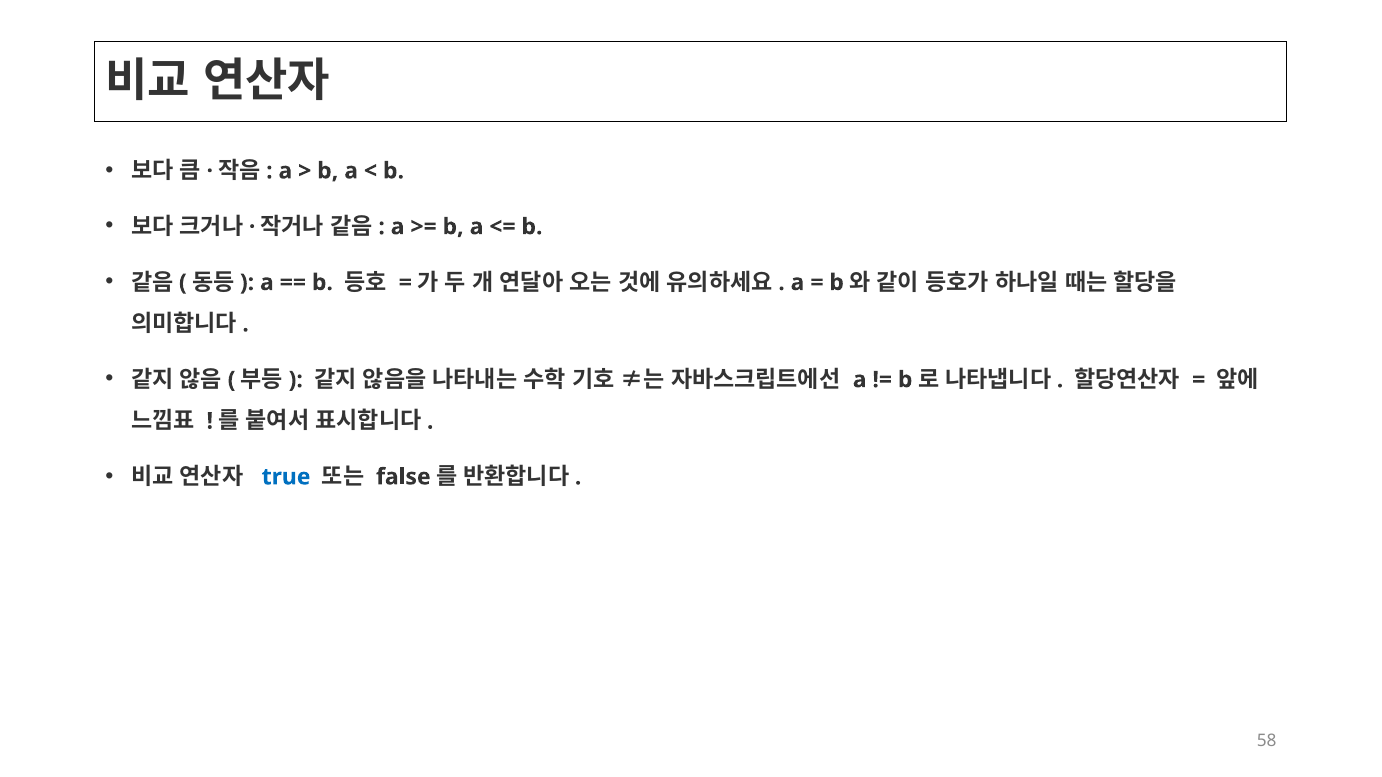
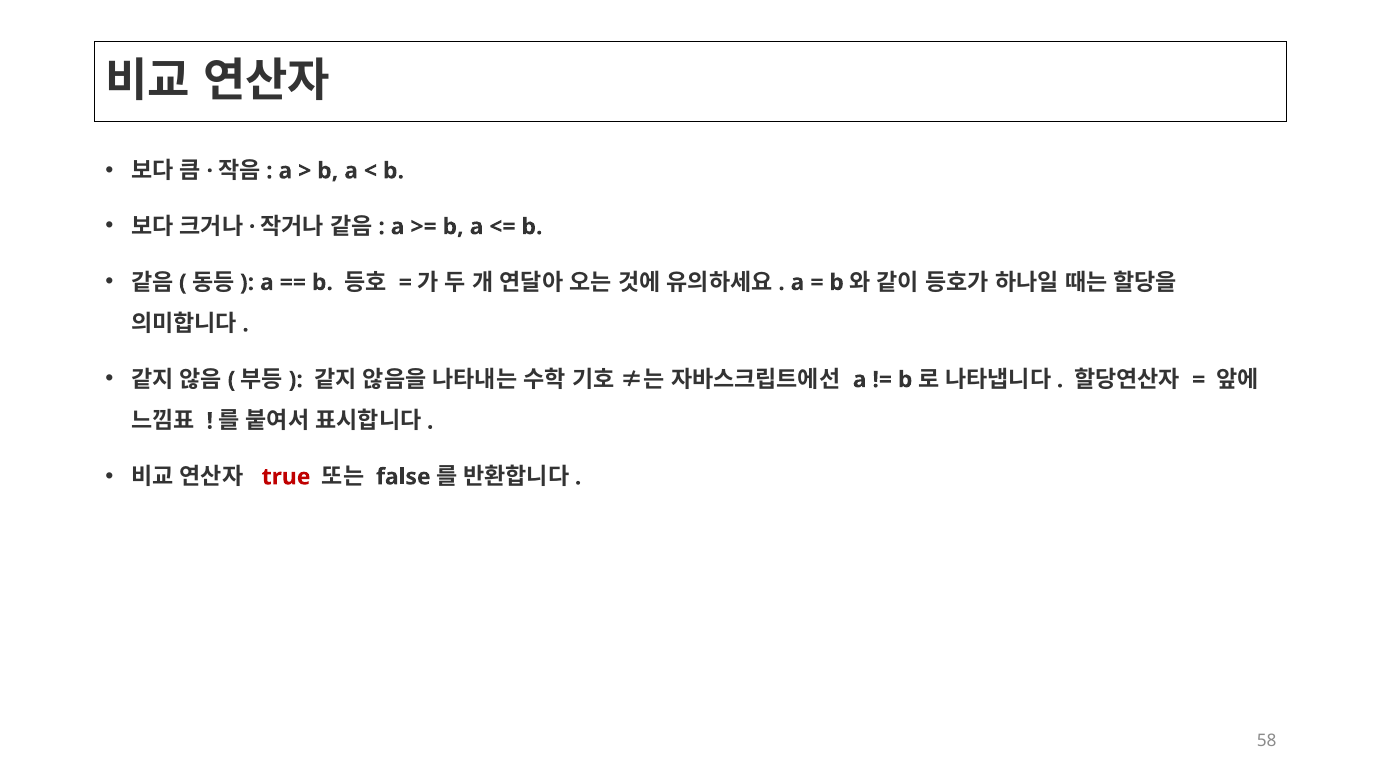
true colour: blue -> red (286, 477)
